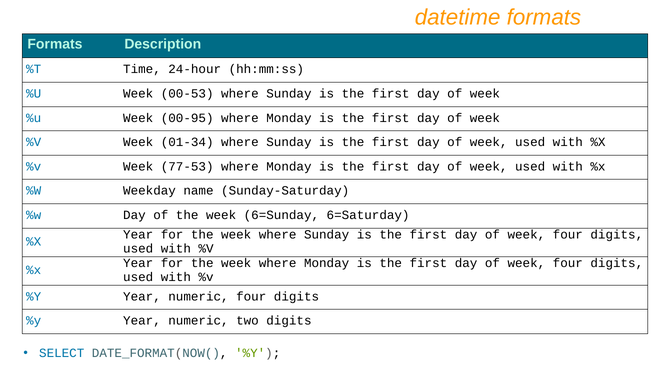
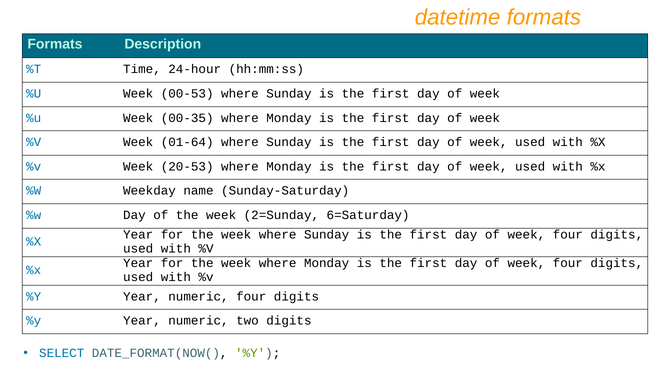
00-95: 00-95 -> 00-35 (187, 118)
01-34: 01-34 -> 01-64 (187, 142)
77-53: 77-53 -> 20-53 (187, 166)
6=Sunday: 6=Sunday -> 2=Sunday (281, 215)
